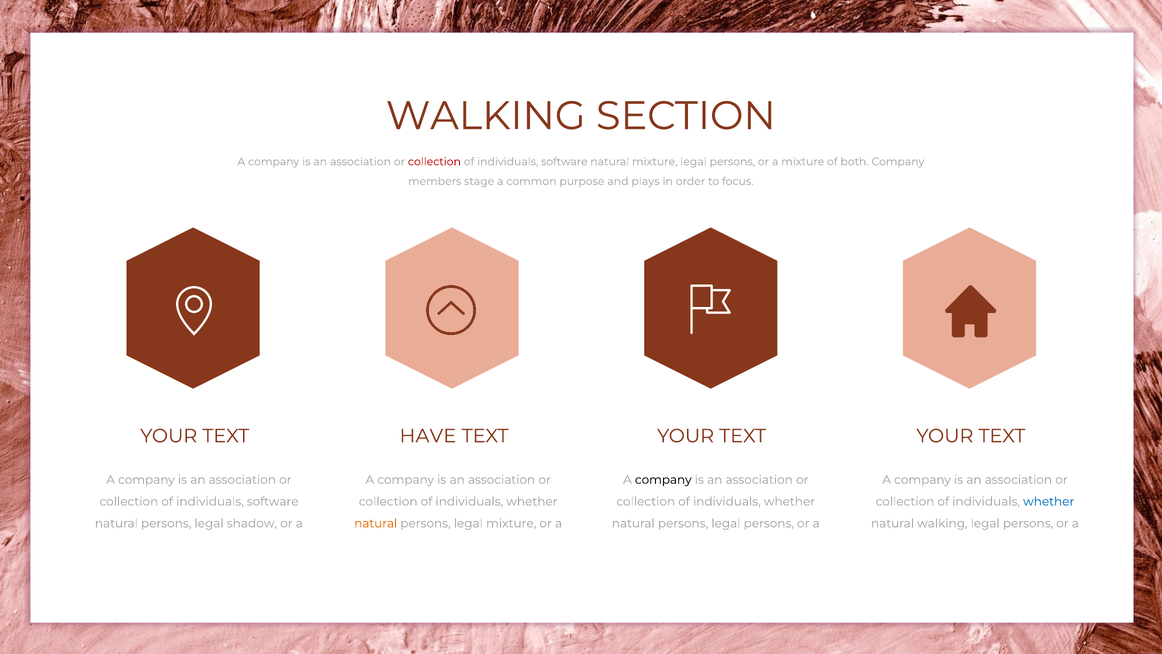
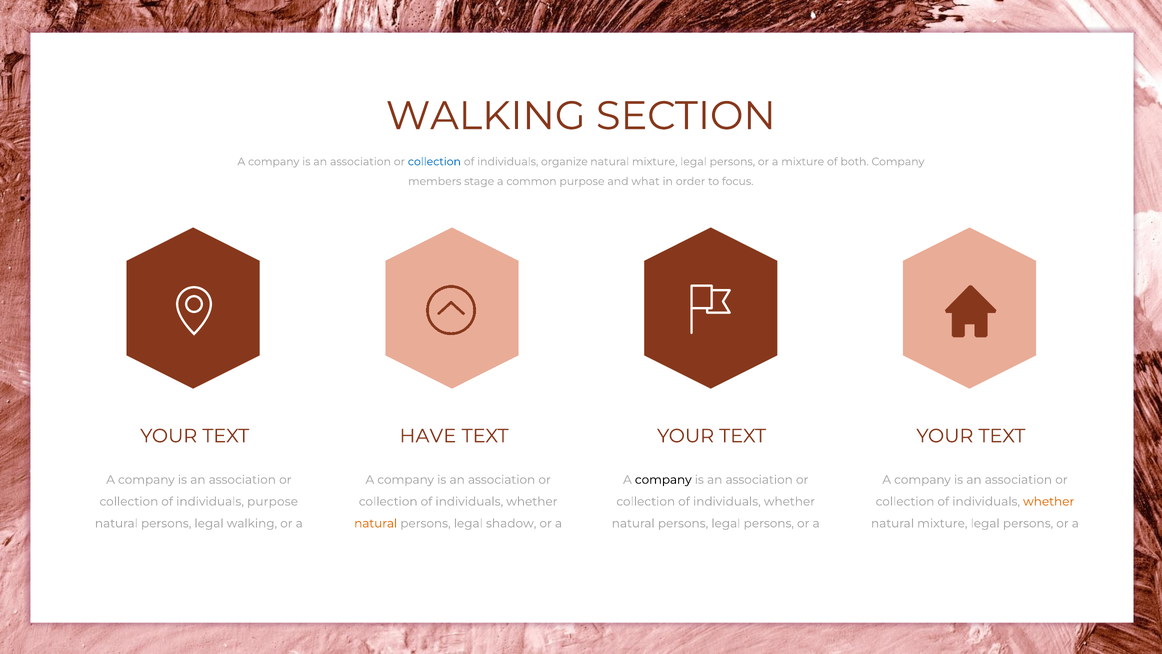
collection colour: red -> blue (434, 162)
software: software -> organize (564, 162)
plays: plays -> what (645, 181)
software: software -> purpose (273, 501)
whether colour: blue -> orange (1049, 501)
legal shadow: shadow -> walking (252, 523)
legal mixture: mixture -> shadow (511, 523)
walking: walking -> mixture (942, 523)
